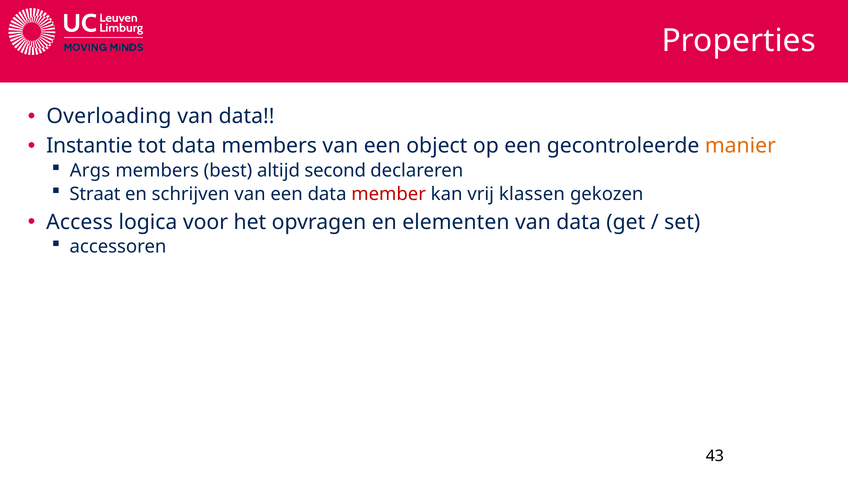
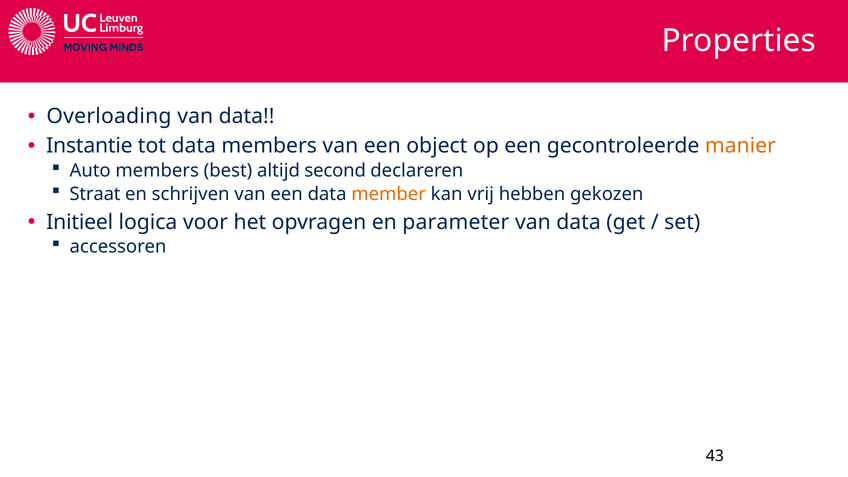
Args: Args -> Auto (90, 171)
member colour: red -> orange (389, 194)
klassen: klassen -> hebben (532, 194)
Access: Access -> Initieel (80, 222)
elementen: elementen -> parameter (456, 222)
